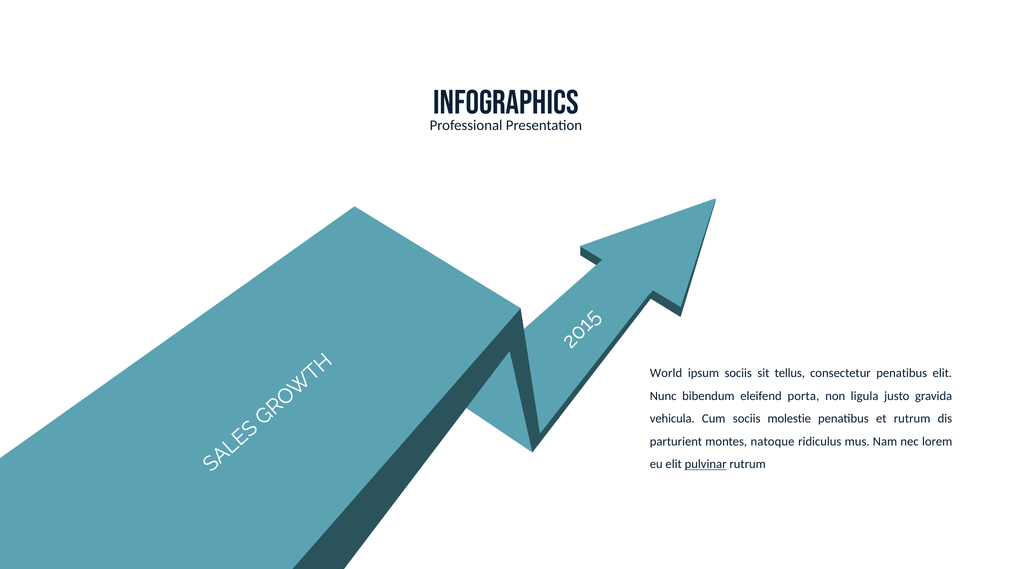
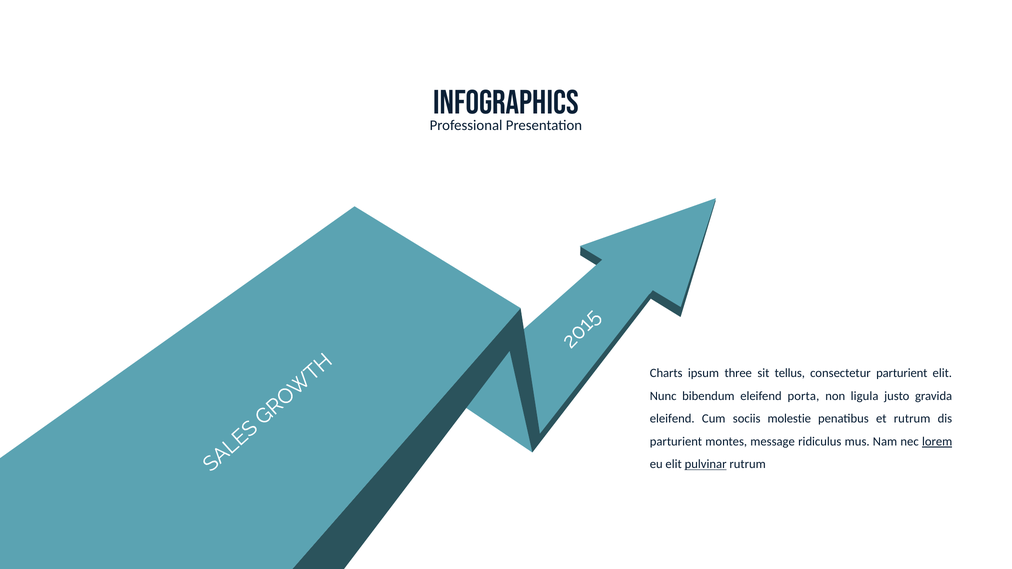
World: World -> Charts (666, 373)
ipsum sociis: sociis -> three (738, 373)
consectetur penatibus: penatibus -> parturient (902, 373)
vehicula: vehicula -> eleifend (672, 419)
natoque: natoque -> message (773, 442)
lorem underline: none -> present (937, 442)
